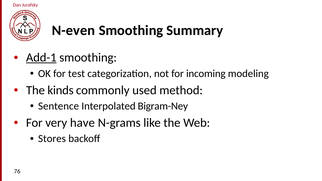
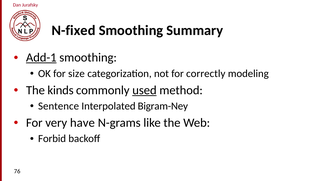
N-even: N-even -> N-fixed (73, 30)
test: test -> size (76, 74)
incoming: incoming -> correctly (206, 74)
used underline: none -> present (144, 90)
Stores: Stores -> Forbid (52, 139)
